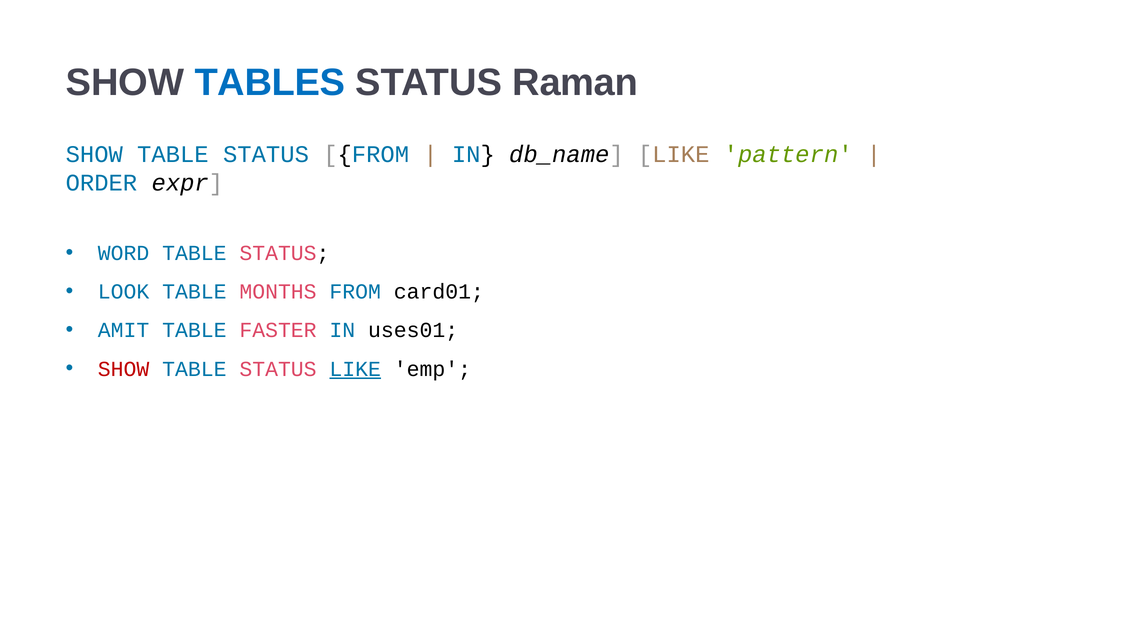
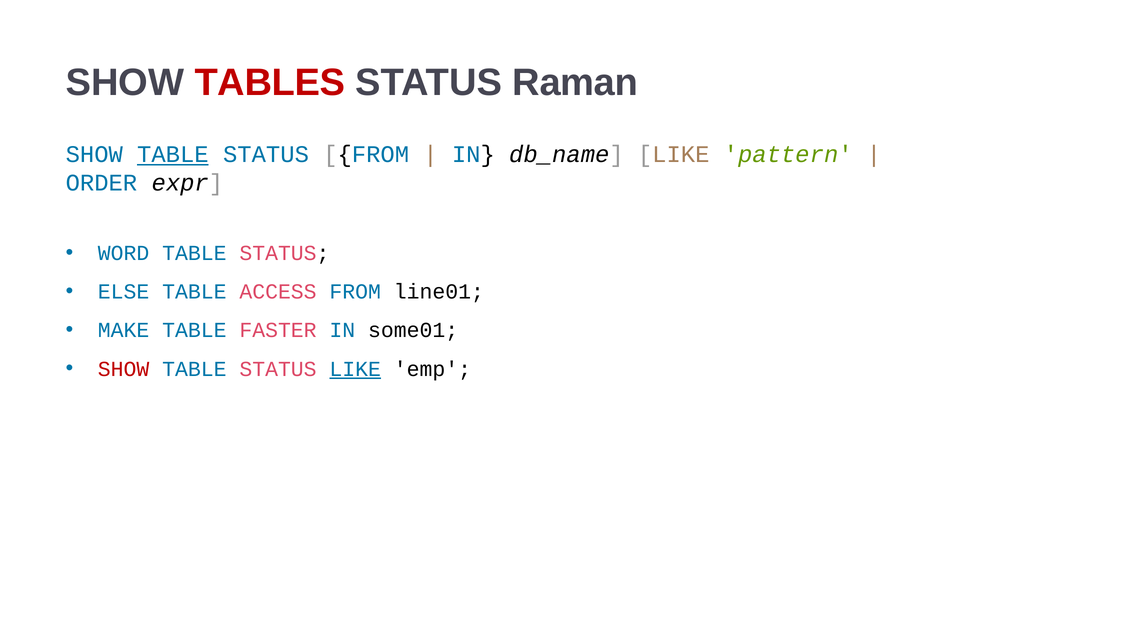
TABLES colour: blue -> red (270, 83)
TABLE underline: none -> present (173, 154)
LOOK: LOOK -> ELSE (124, 292)
MONTHS: MONTHS -> ACCESS (278, 292)
card01: card01 -> line01 (439, 292)
AMIT: AMIT -> MAKE (124, 330)
uses01: uses01 -> some01 (413, 330)
